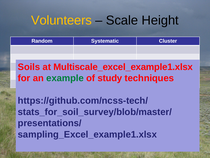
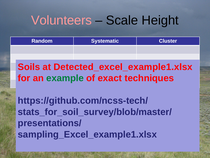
Volunteers colour: yellow -> pink (61, 20)
Multiscale_excel_example1.xlsx: Multiscale_excel_example1.xlsx -> Detected_excel_example1.xlsx (123, 67)
study: study -> exact (110, 78)
